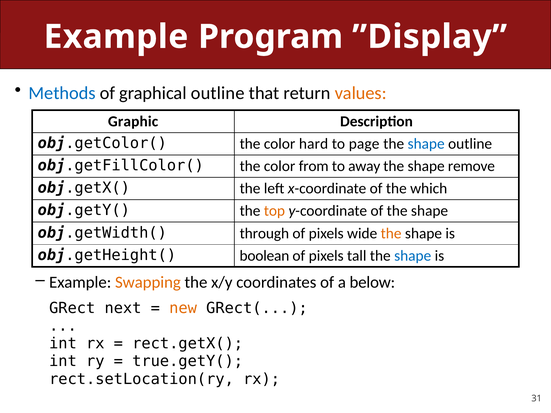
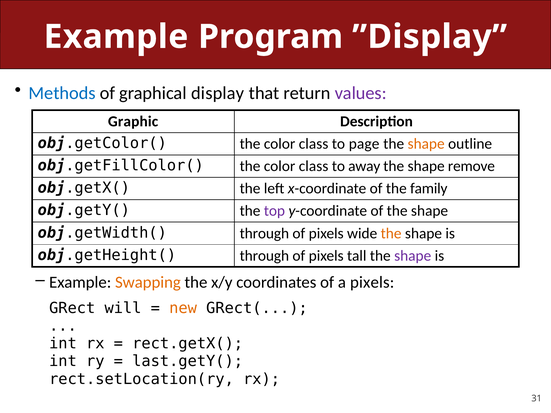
graphical outline: outline -> display (218, 93)
values colour: orange -> purple (361, 93)
obj.getColor( the color hard: hard -> class (314, 144)
shape colour: blue -> orange (426, 144)
obj.getFillColor( the color from: from -> class (314, 166)
which: which -> family (429, 189)
top colour: orange -> purple (274, 211)
obj.getHeight( boolean: boolean -> through (264, 256)
shape colour: blue -> purple (413, 256)
a below: below -> pixels (372, 282)
next: next -> will (123, 308)
true.getY(: true.getY( -> last.getY( (188, 361)
